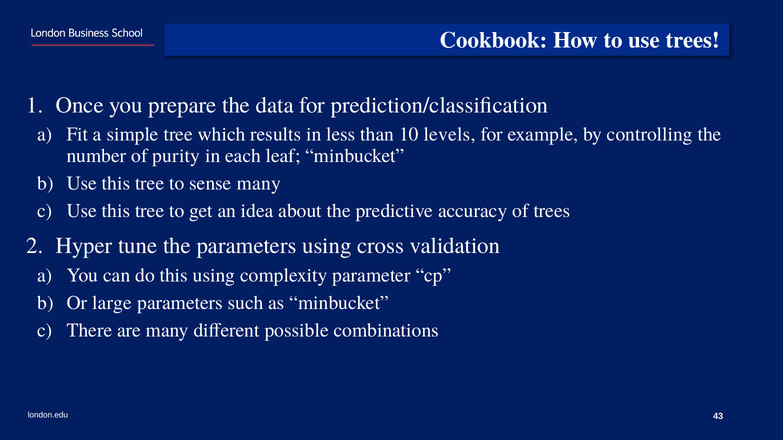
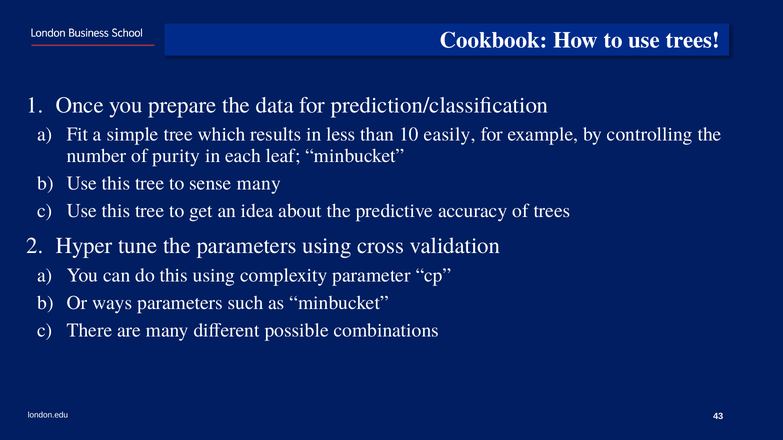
levels: levels -> easily (450, 135)
large: large -> ways (112, 303)
